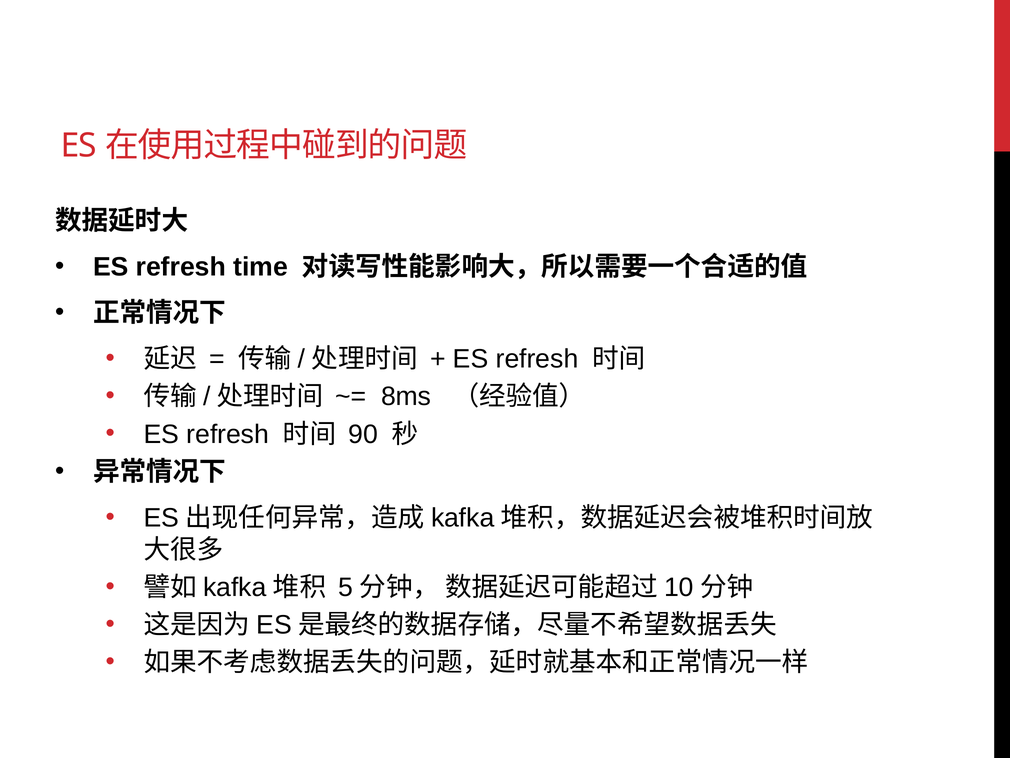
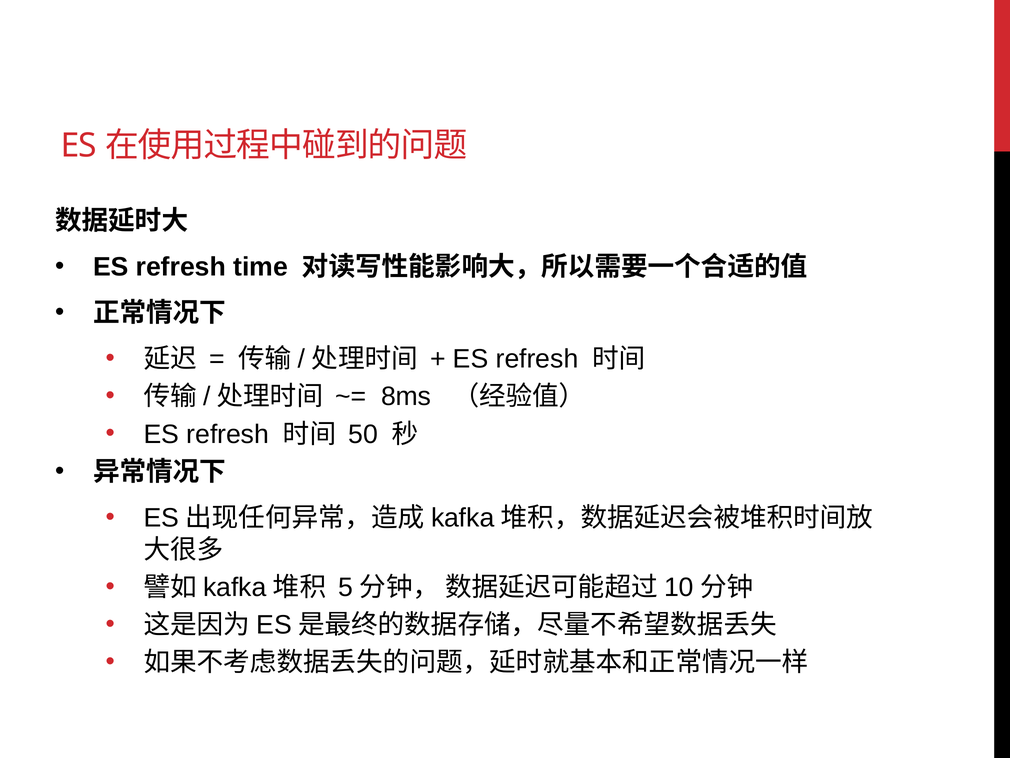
90: 90 -> 50 (363, 434)
